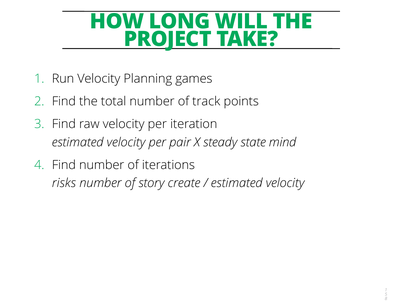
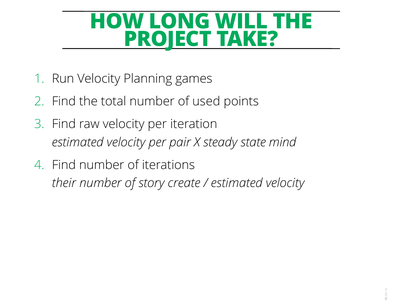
track: track -> used (206, 102)
risks: risks -> their (64, 183)
